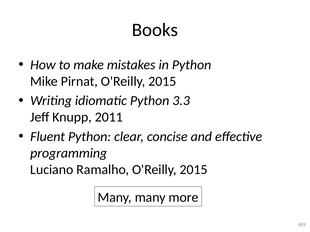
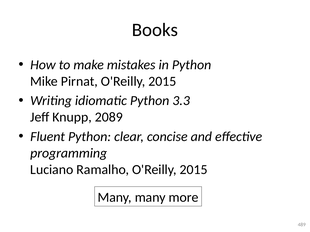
2011: 2011 -> 2089 (109, 117)
